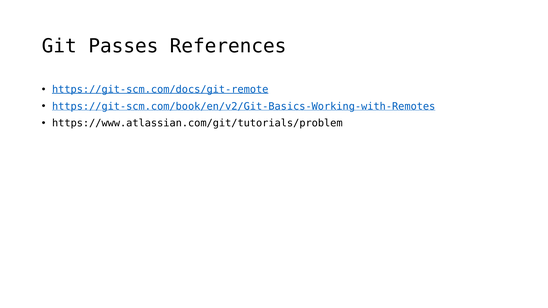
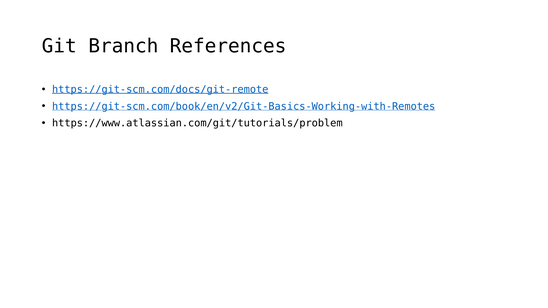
Passes: Passes -> Branch (123, 46)
